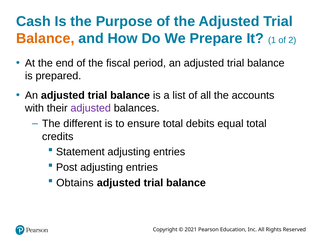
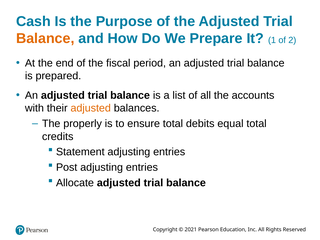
adjusted colour: purple -> orange (91, 108)
different: different -> properly (83, 124)
Obtains: Obtains -> Allocate (75, 183)
